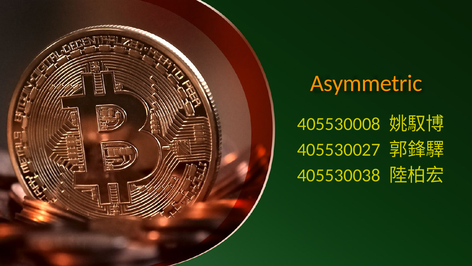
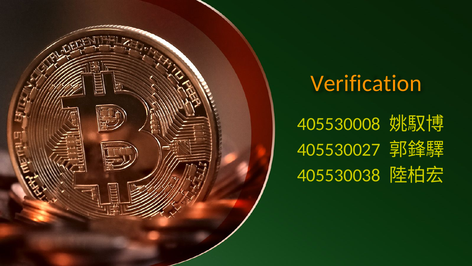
Asymmetric: Asymmetric -> Verification (366, 83)
